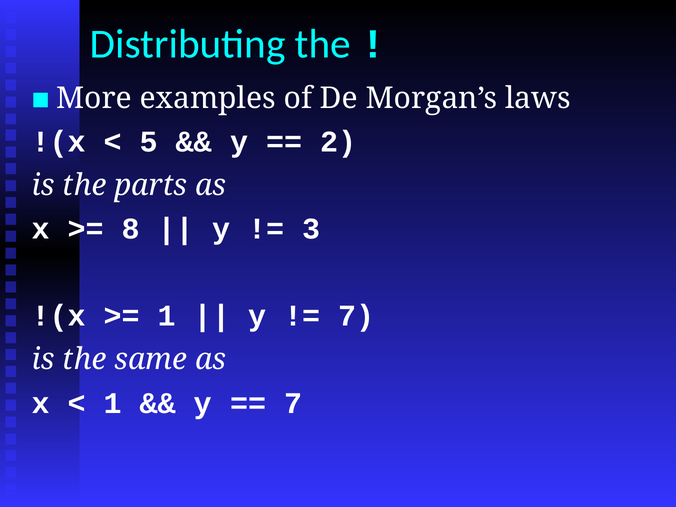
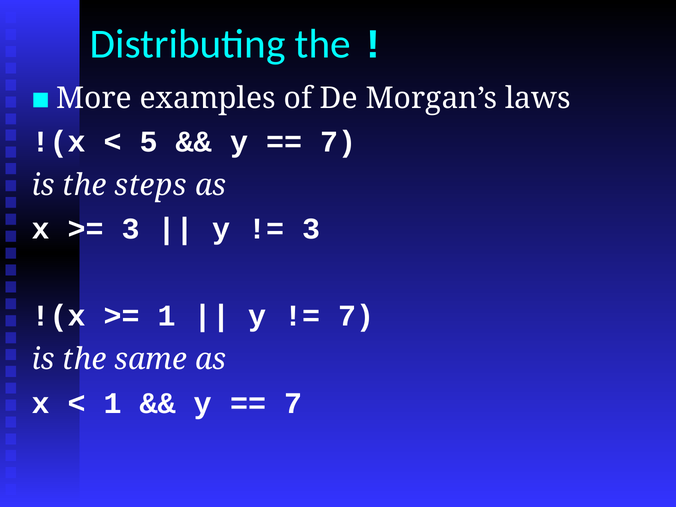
2: 2 -> 7 (338, 142)
parts: parts -> steps (151, 185)
8: 8 -> 3 (131, 229)
